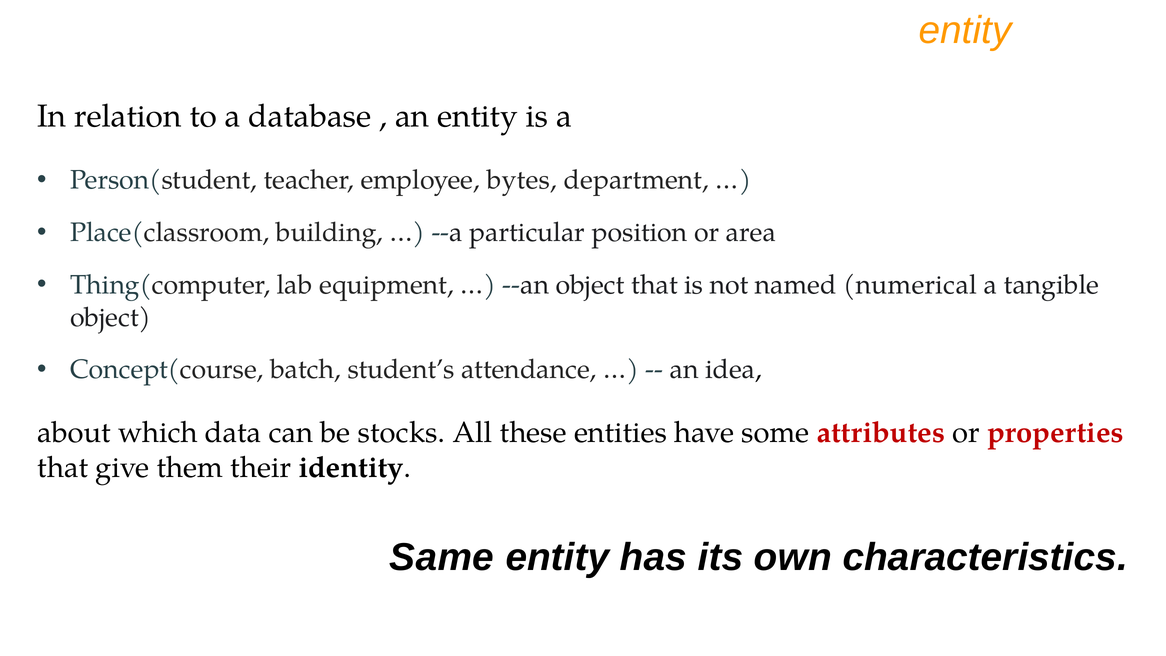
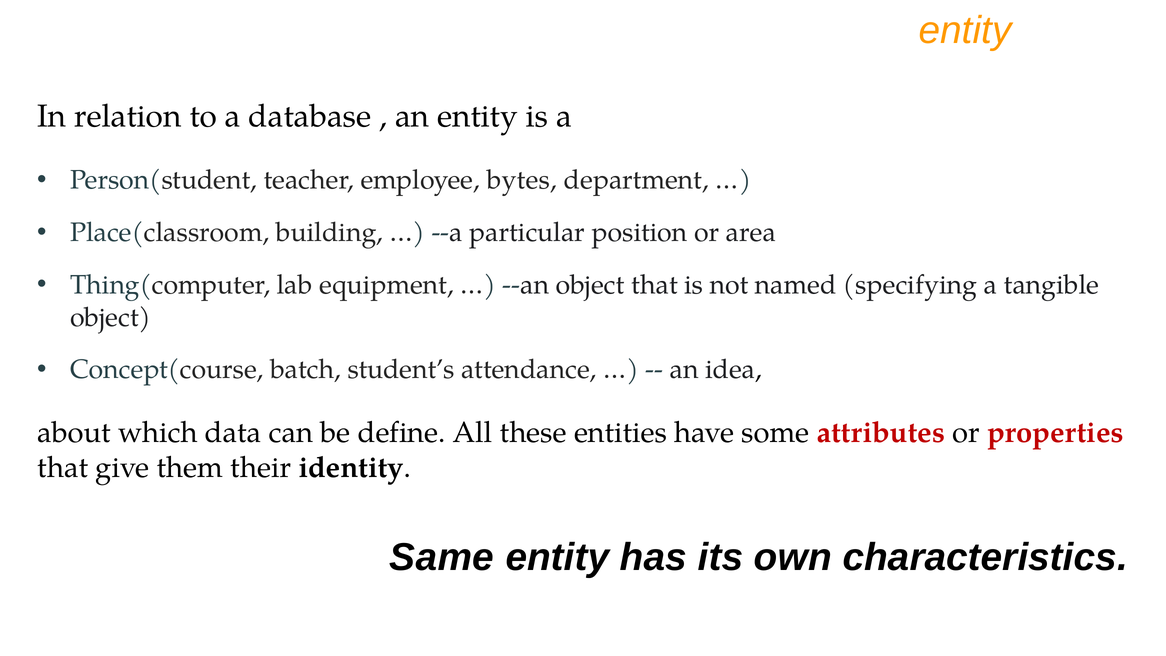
numerical: numerical -> specifying (910, 285)
stocks: stocks -> define (402, 432)
